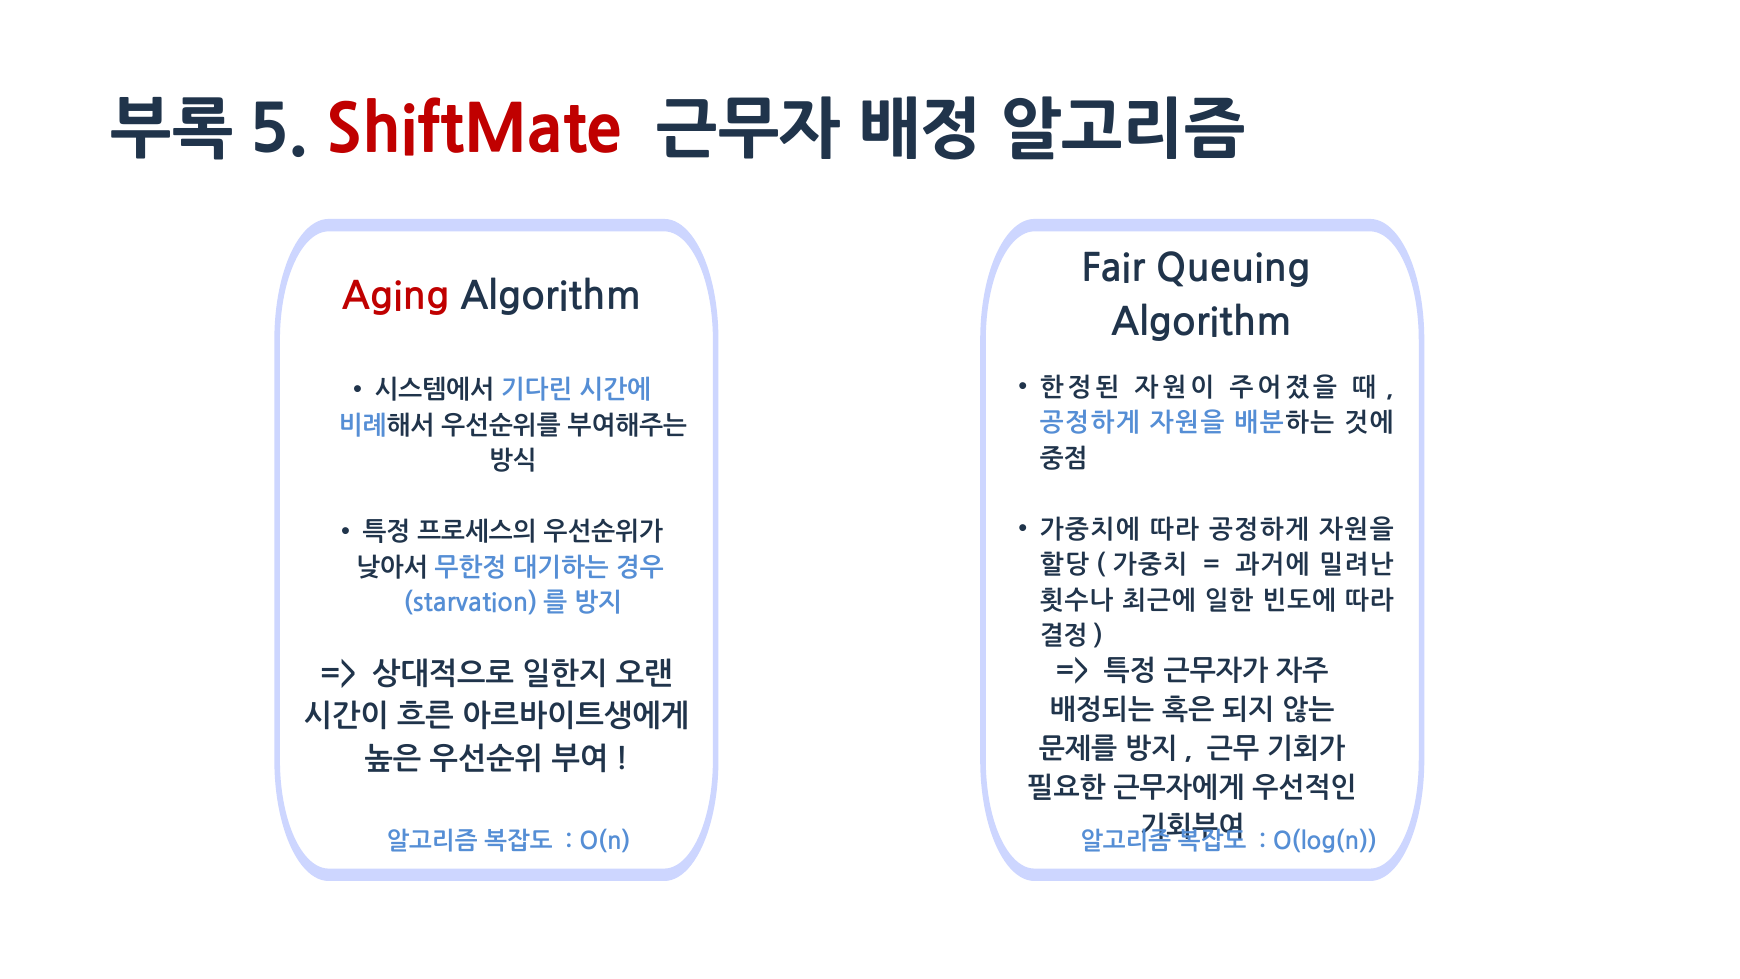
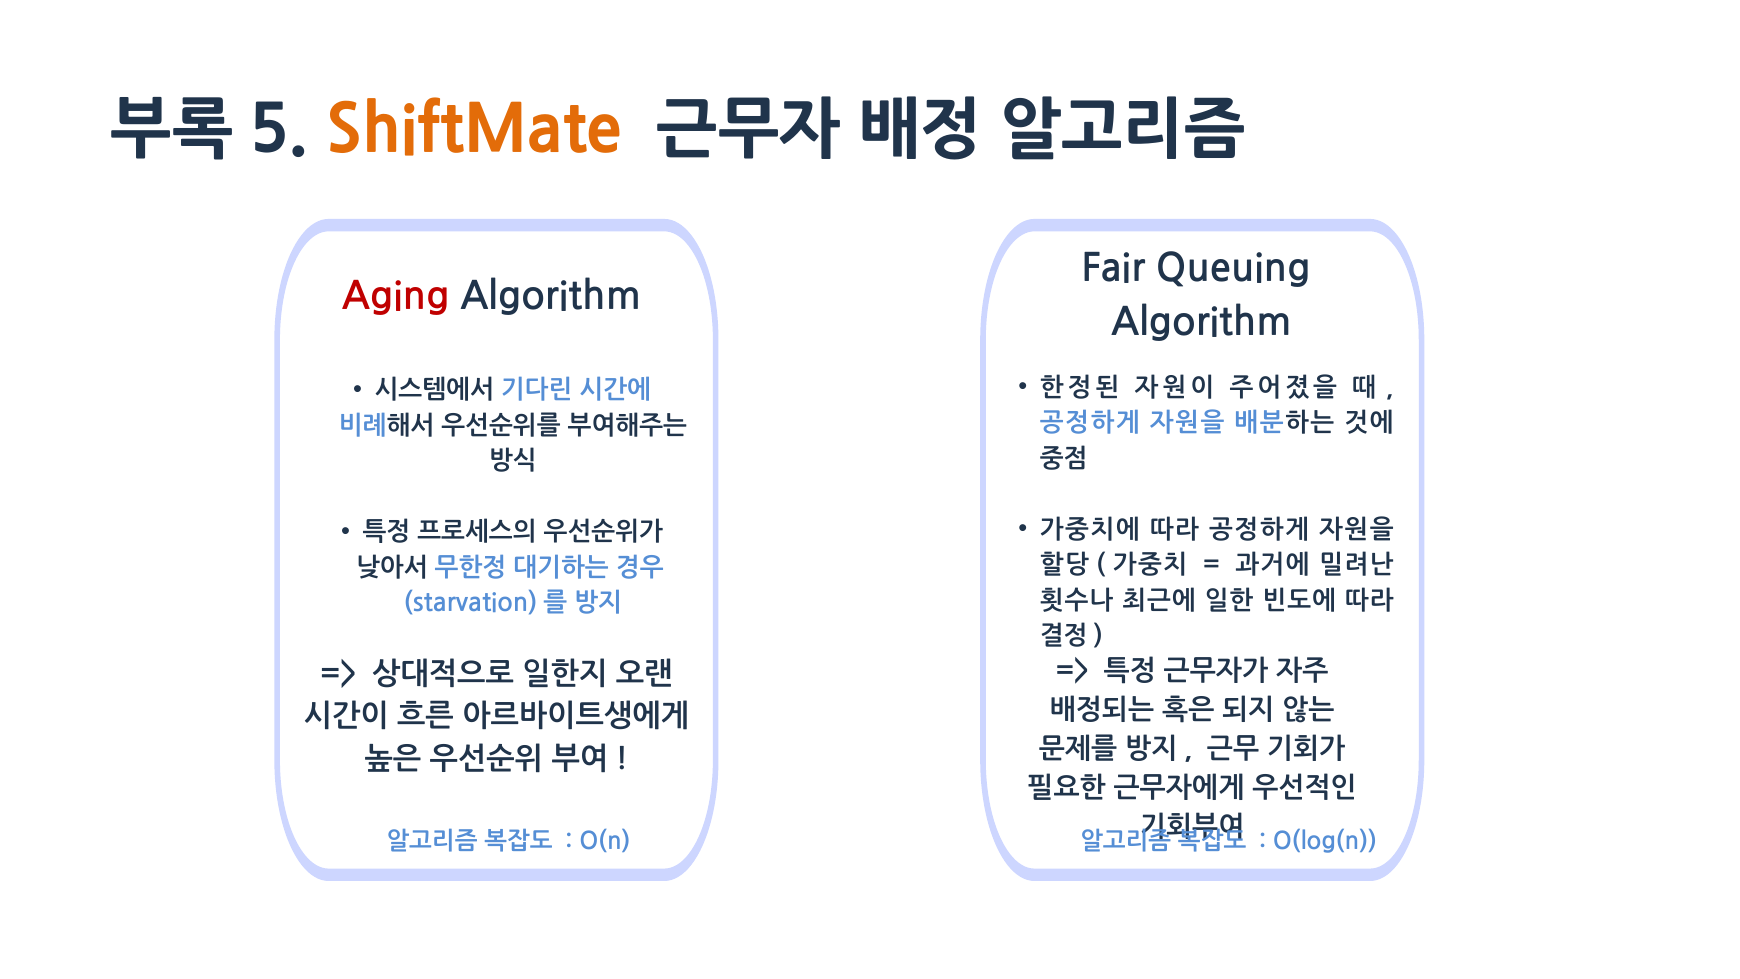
ShiftMate colour: red -> orange (475, 131)
